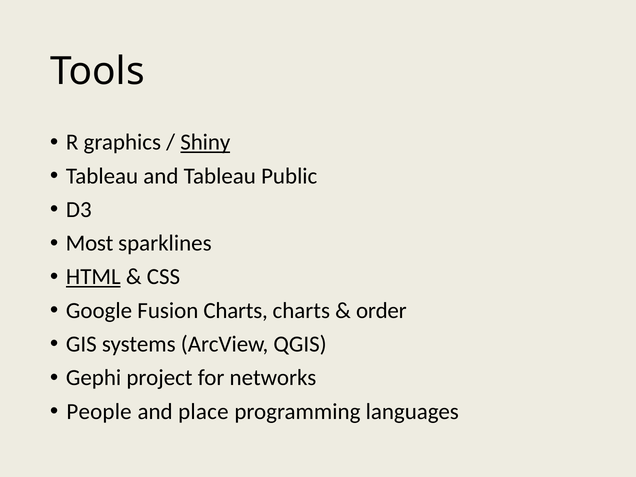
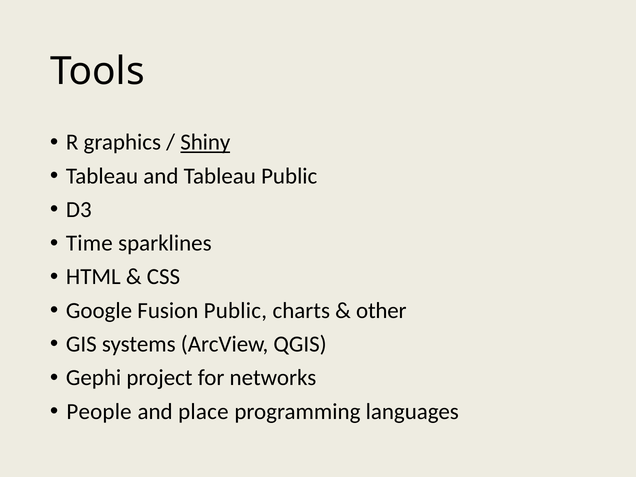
Most: Most -> Time (89, 243)
HTML underline: present -> none (93, 277)
Fusion Charts: Charts -> Public (235, 311)
order: order -> other (381, 311)
